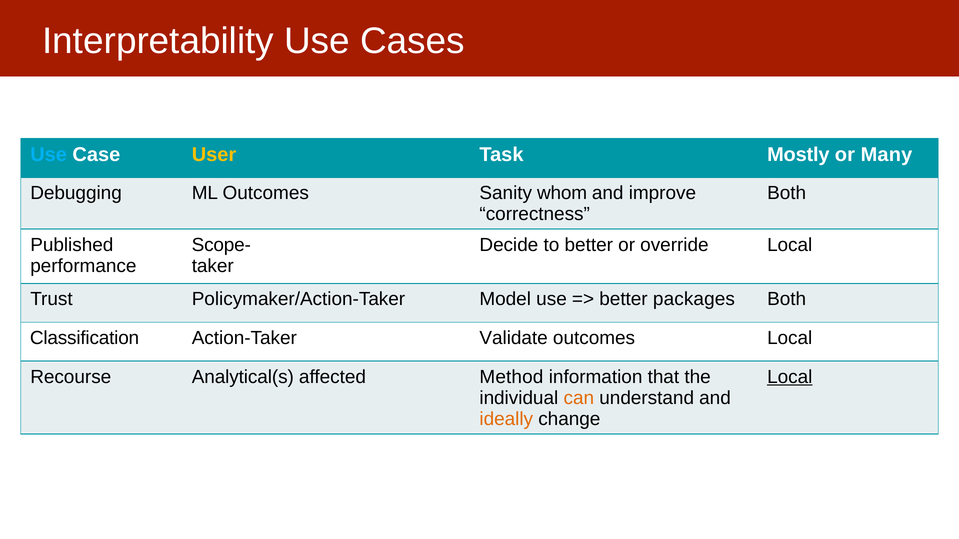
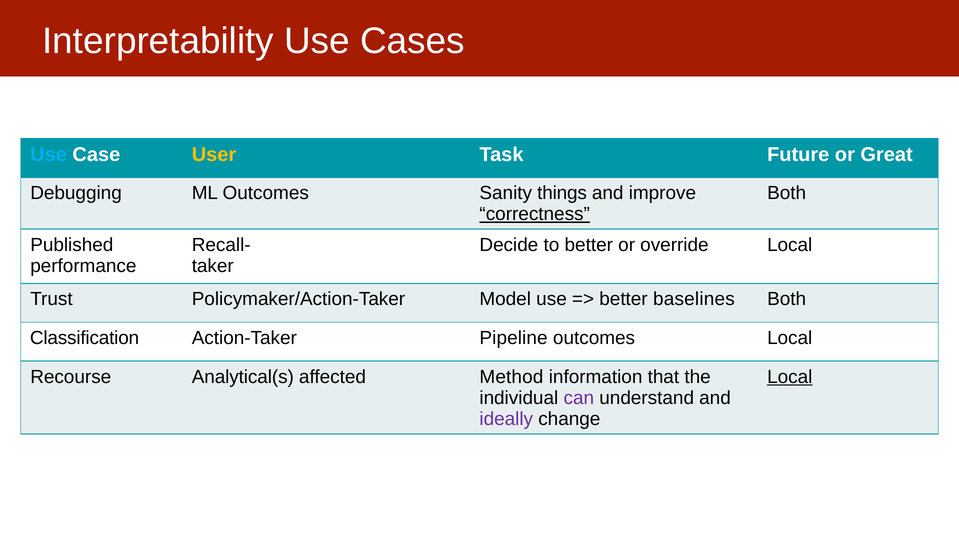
Mostly: Mostly -> Future (798, 155)
Many: Many -> Great (887, 155)
whom: whom -> things (562, 193)
correctness underline: none -> present (535, 214)
Scope-: Scope- -> Recall- (221, 245)
packages: packages -> baselines (694, 299)
Validate: Validate -> Pipeline (514, 338)
can colour: orange -> purple (579, 398)
ideally colour: orange -> purple (506, 419)
